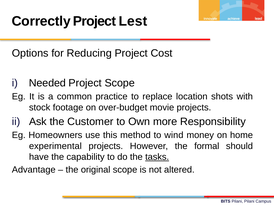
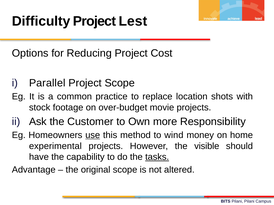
Correctly: Correctly -> Difficulty (41, 21)
Needed: Needed -> Parallel (47, 83)
use underline: none -> present (93, 135)
formal: formal -> visible (207, 146)
